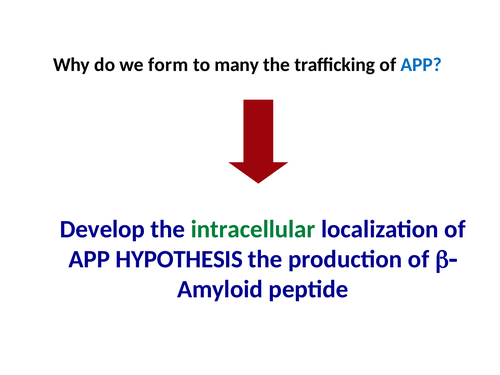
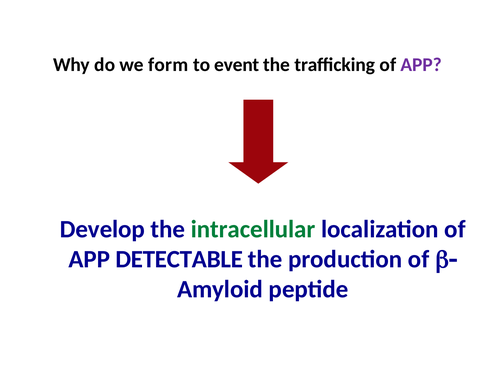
many: many -> event (237, 65)
APP colour: blue -> purple (421, 65)
HYPOTHESIS: HYPOTHESIS -> DETECTABLE (179, 259)
